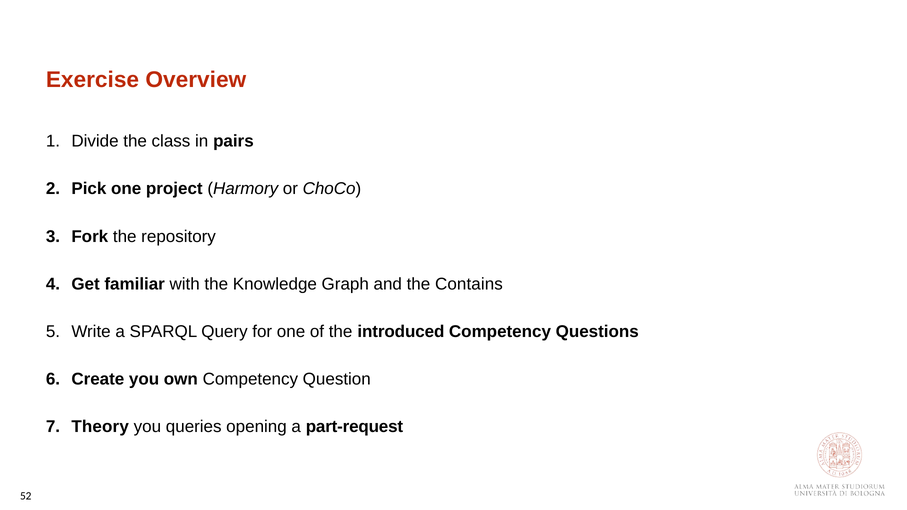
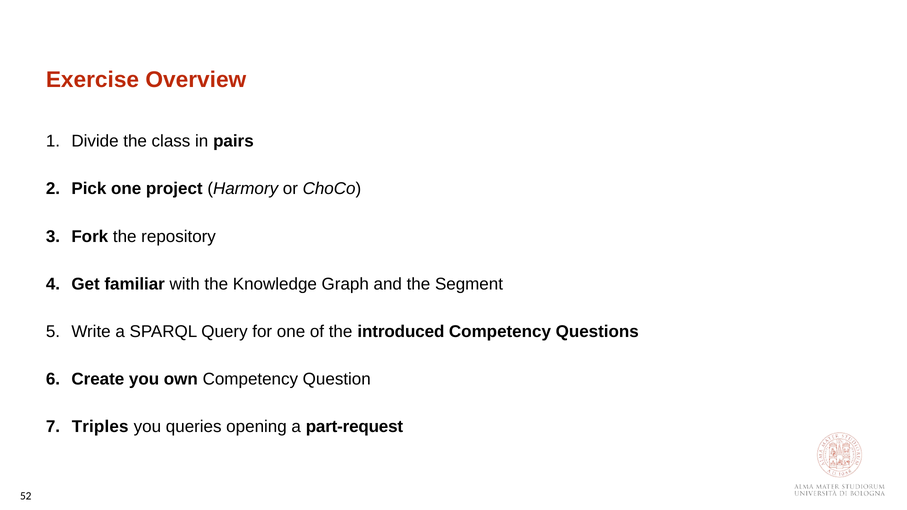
Contains: Contains -> Segment (469, 284)
Theory: Theory -> Triples (100, 427)
